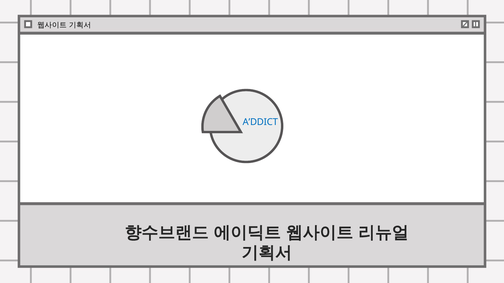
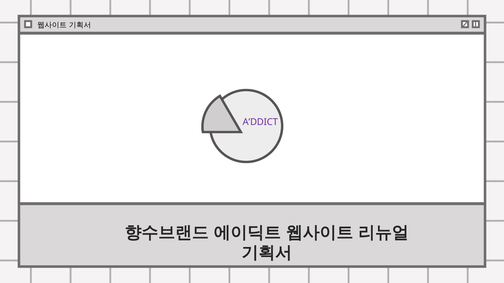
A’DDICT colour: blue -> purple (260, 122)
